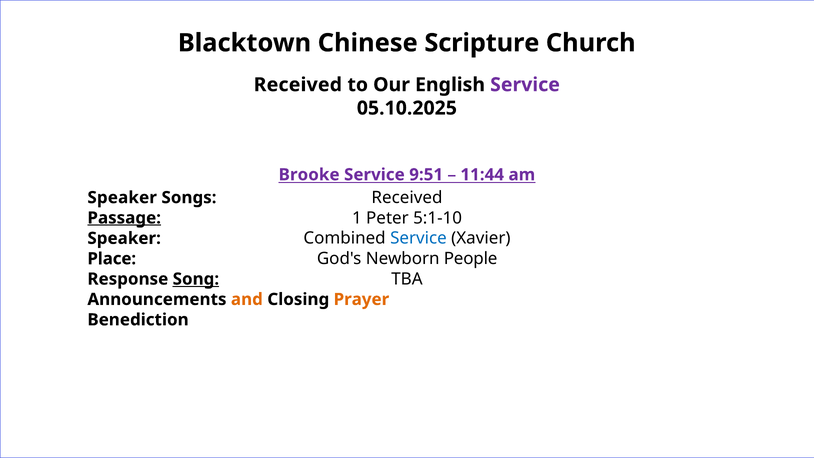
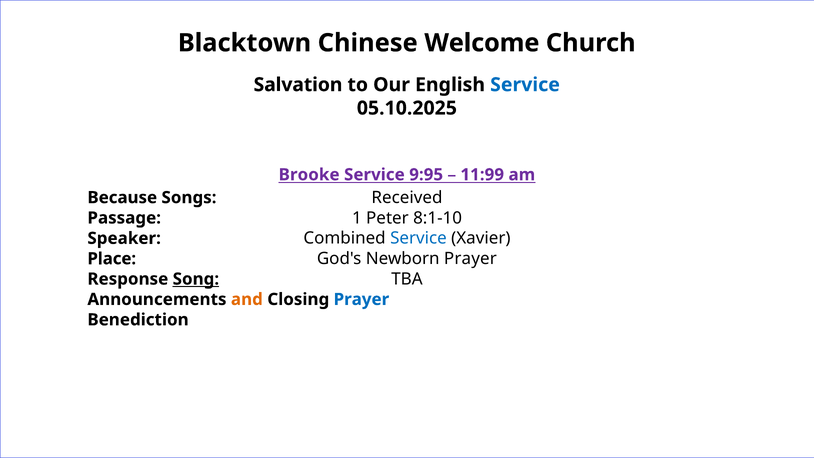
Scripture: Scripture -> Welcome (482, 43)
Received: Received -> Salvation (298, 85)
Service colour: purple -> blue (525, 85)
9:51: 9:51 -> 9:95 (426, 175)
11:44: 11:44 -> 11:99 (482, 175)
Speaker: Speaker -> Because (122, 198)
5:1-10: 5:1-10 -> 8:1-10 (438, 218)
Passage underline: present -> none (124, 218)
Newborn People: People -> Prayer (470, 259)
Prayer colour: orange -> blue (361, 299)
